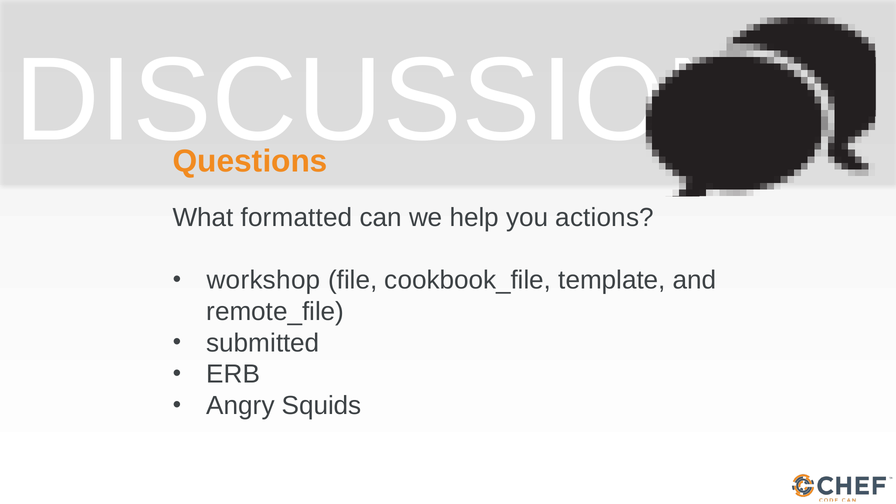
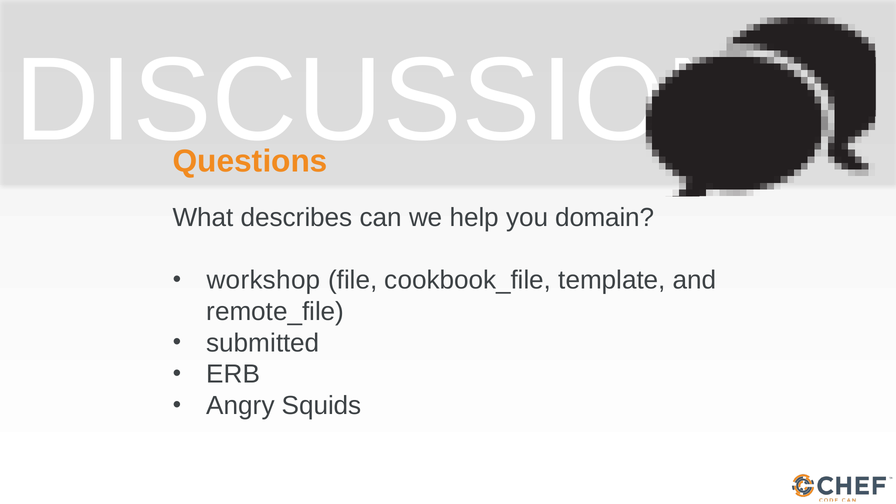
formatted: formatted -> describes (297, 217)
actions: actions -> domain (605, 217)
